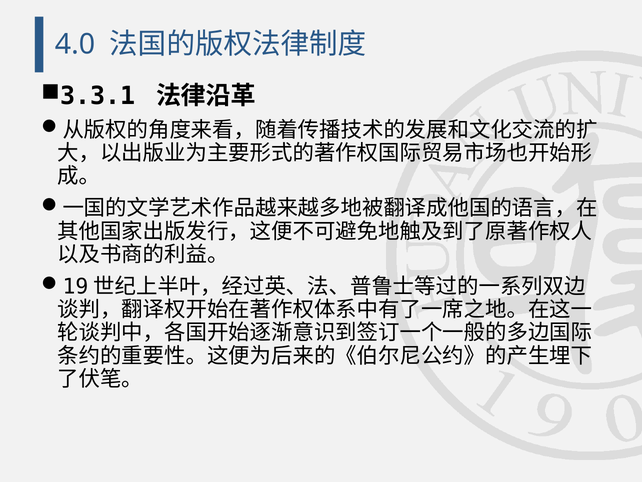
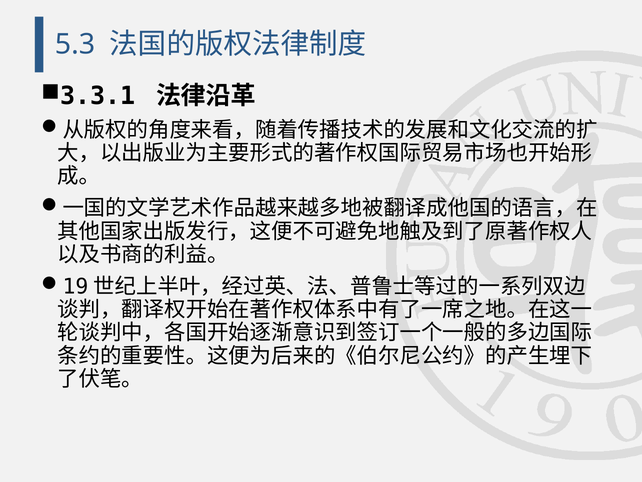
4.0: 4.0 -> 5.3 (75, 44)
